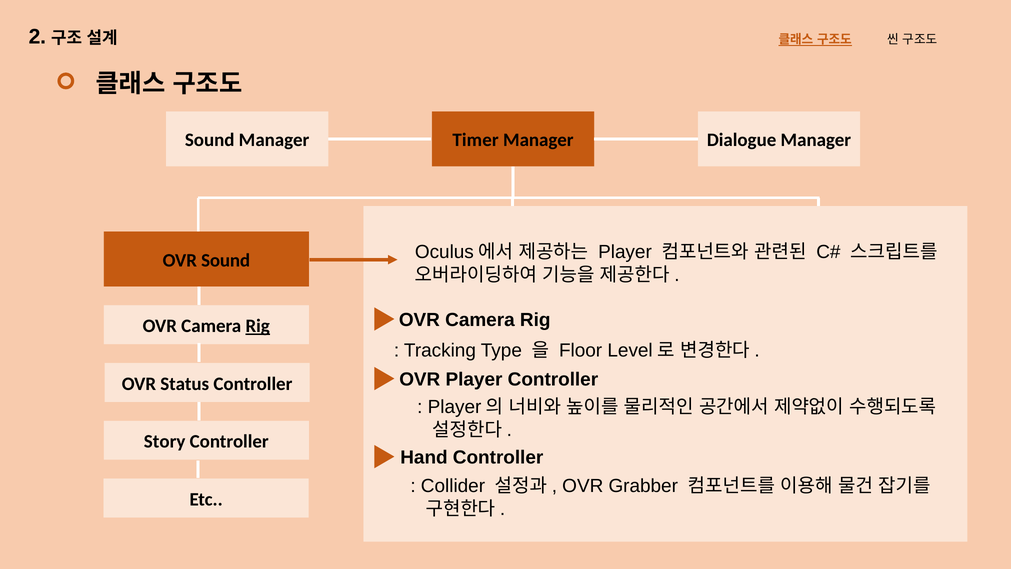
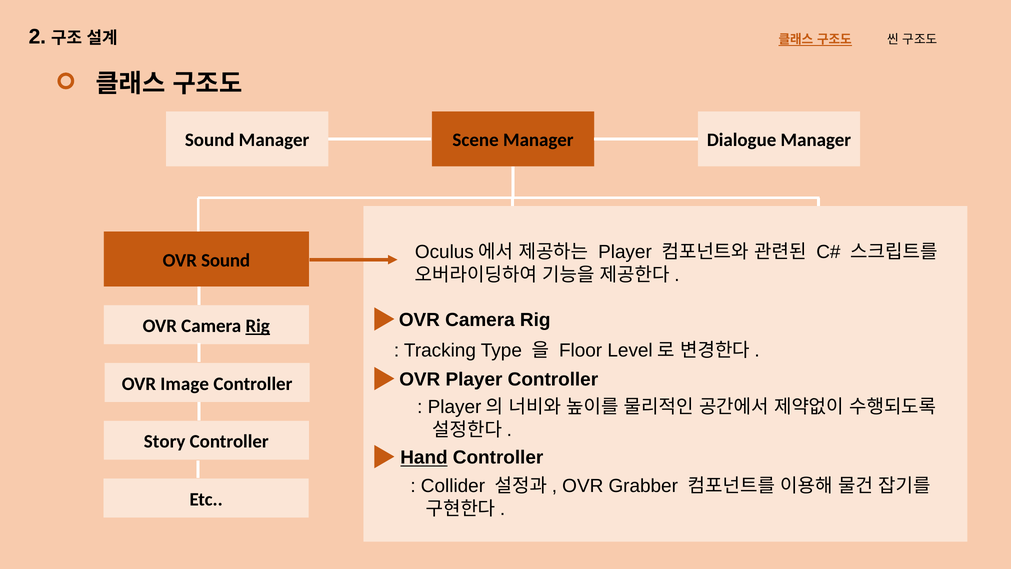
Timer: Timer -> Scene (476, 140)
OVR Status: Status -> Image (185, 384)
Hand underline: none -> present (424, 457)
